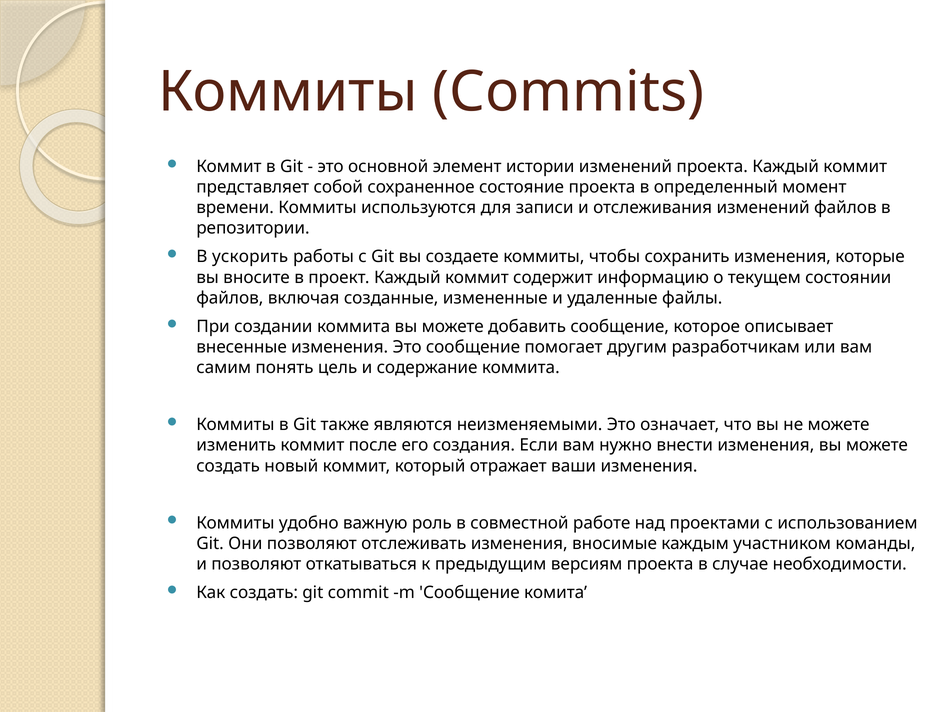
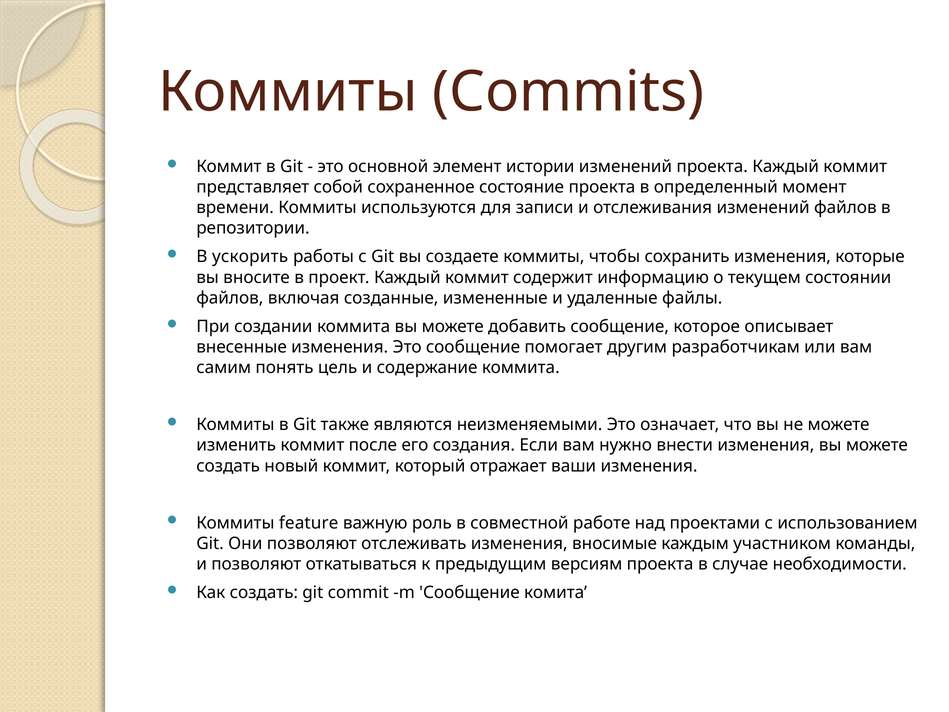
удобно: удобно -> feature (309, 523)
